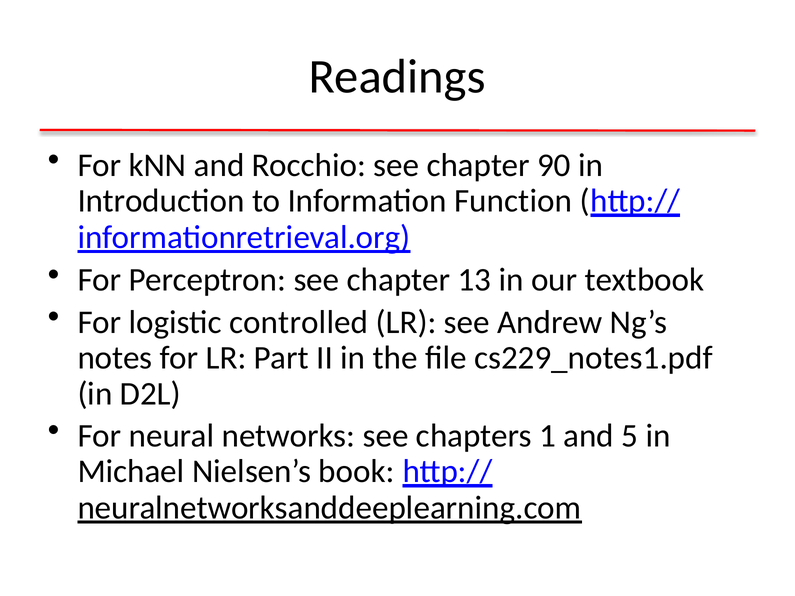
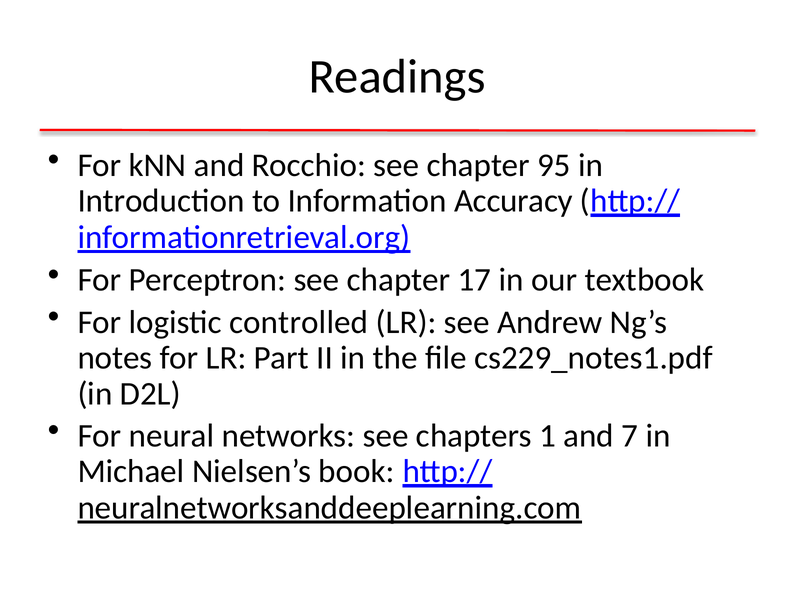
90: 90 -> 95 (554, 165)
Function: Function -> Accuracy (513, 201)
13: 13 -> 17 (474, 280)
5: 5 -> 7 (630, 436)
